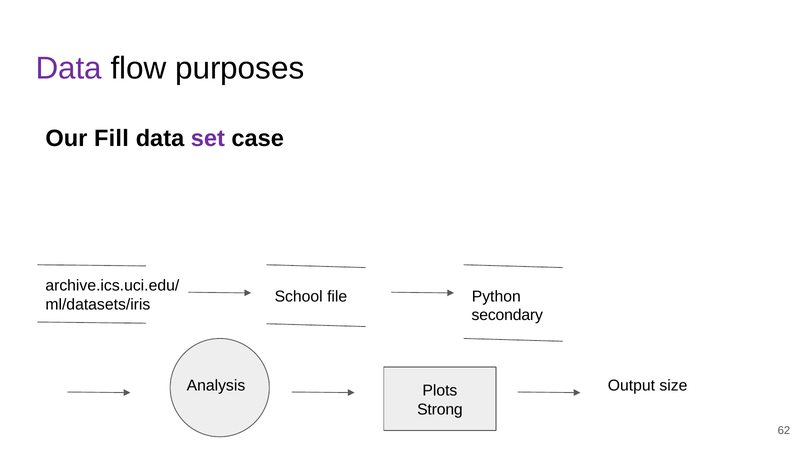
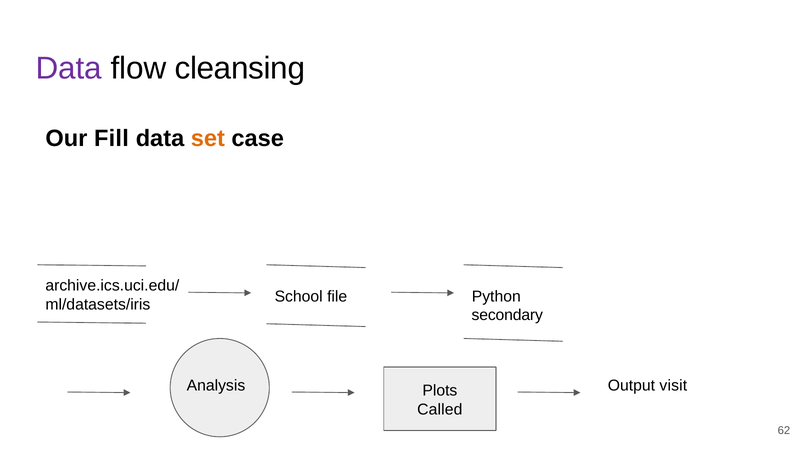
purposes: purposes -> cleansing (240, 69)
set colour: purple -> orange (208, 138)
size: size -> visit (673, 386)
Strong: Strong -> Called (440, 409)
